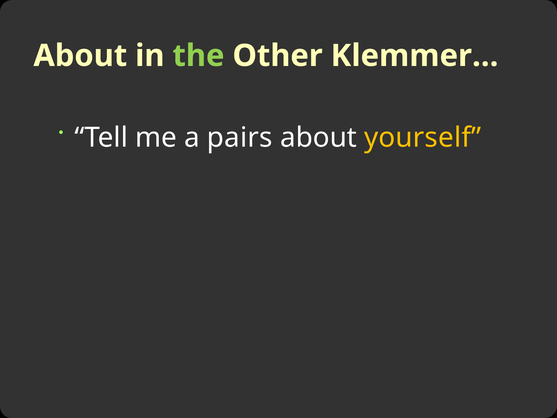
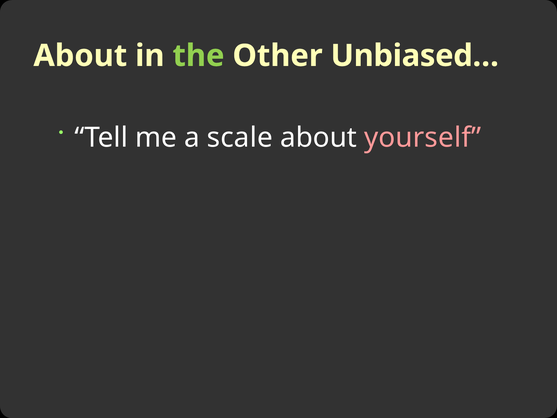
Klemmer…: Klemmer… -> Unbiased… (415, 56)
pairs: pairs -> scale (240, 137)
yourself colour: yellow -> pink (423, 137)
